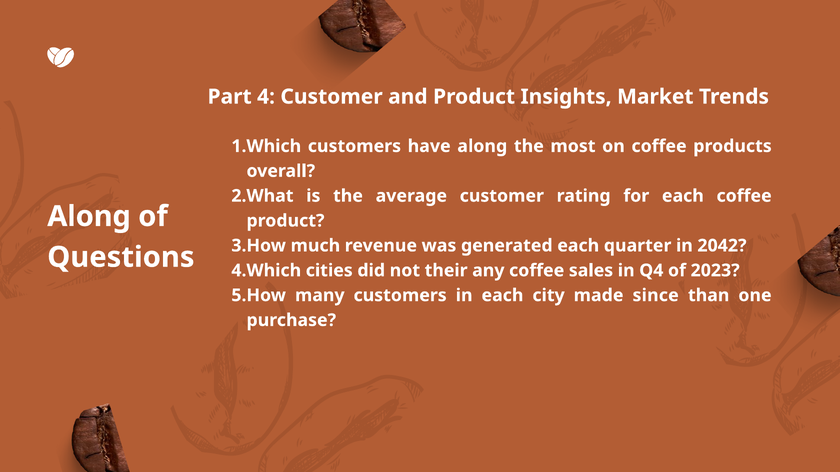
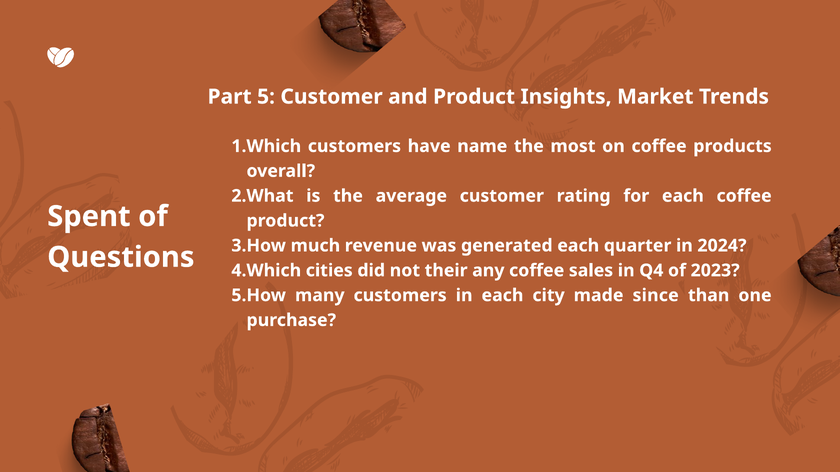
4: 4 -> 5 (266, 97)
have along: along -> name (482, 146)
Along: Along -> Spent (89, 217)
2042: 2042 -> 2024 (722, 246)
